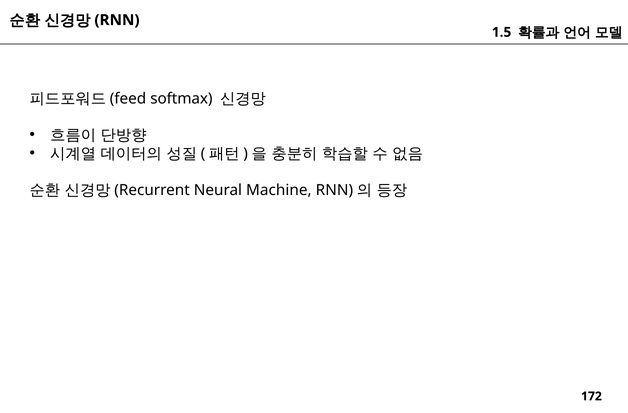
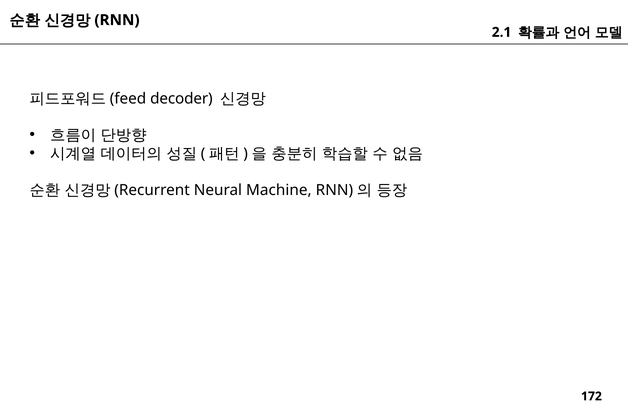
1.5: 1.5 -> 2.1 (502, 32)
softmax: softmax -> decoder (181, 98)
